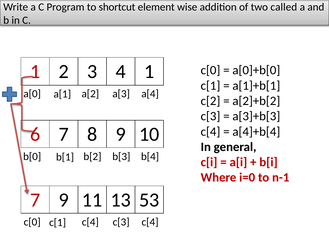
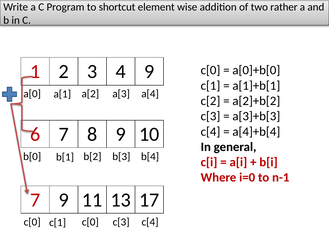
called: called -> rather (284, 7)
4 1: 1 -> 9 (149, 72)
53: 53 -> 17 (149, 201)
c[0 c[4: c[4 -> c[0 (90, 223)
